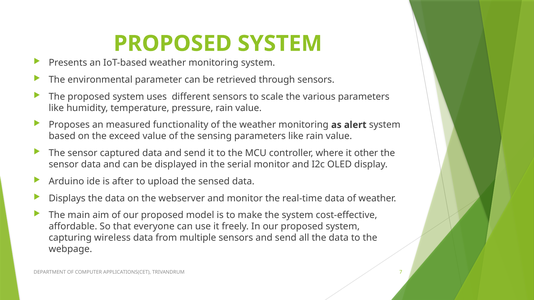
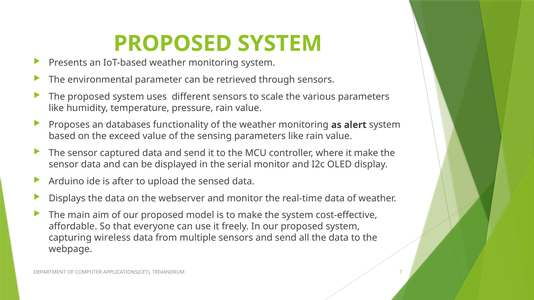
measured: measured -> databases (128, 125)
it other: other -> make (366, 153)
